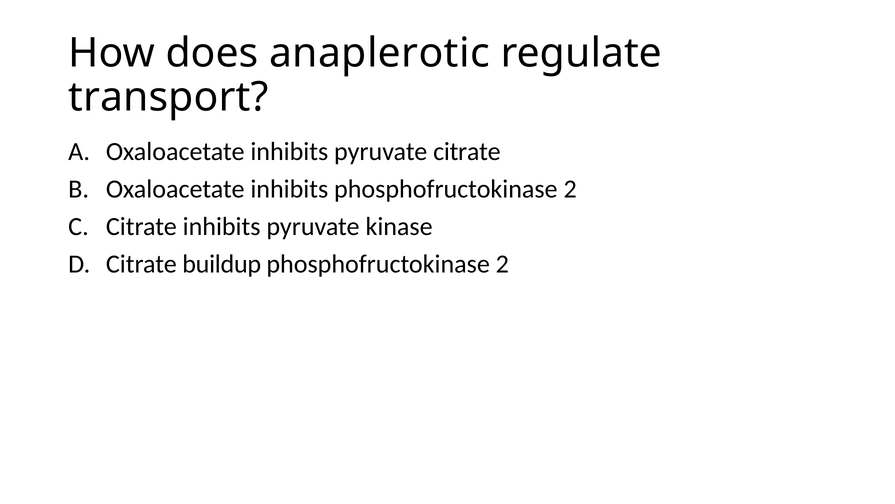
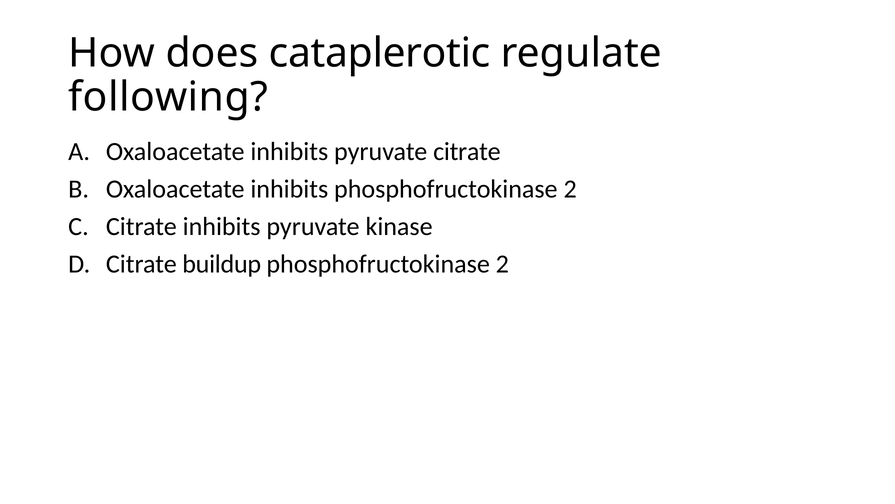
anaplerotic: anaplerotic -> cataplerotic (380, 53)
transport: transport -> following (168, 97)
